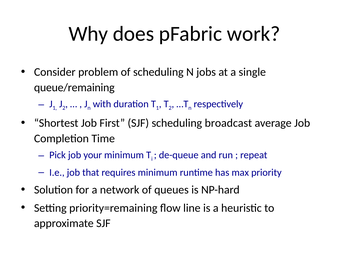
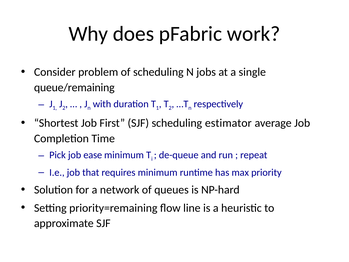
broadcast: broadcast -> estimator (228, 123)
your: your -> ease (93, 155)
